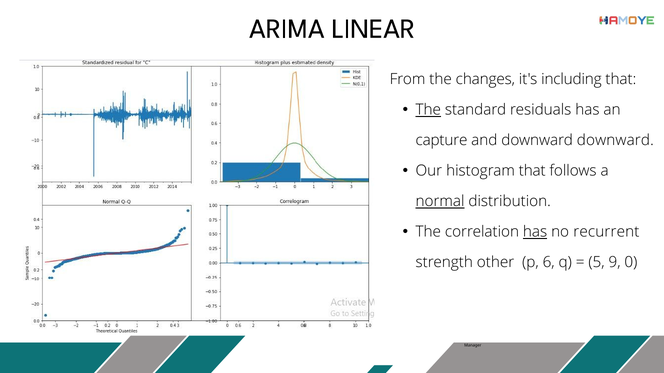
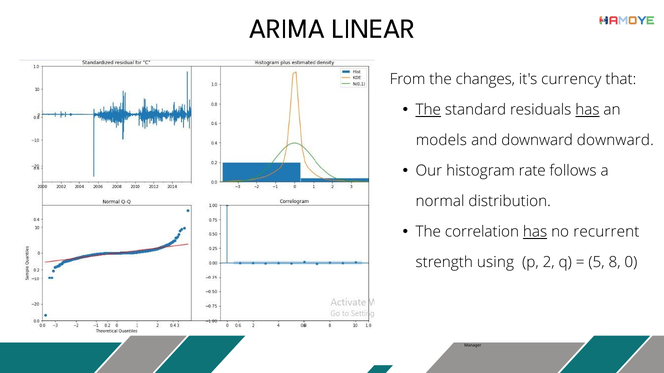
including: including -> currency (571, 80)
has underline: none -> present (587, 110)
capture: capture -> models (441, 141)
histogram that: that -> rate (532, 171)
normal underline: present -> none (440, 202)
other: other -> using (495, 263)
6: 6 -> 2 (549, 263)
9: 9 -> 8 (615, 263)
